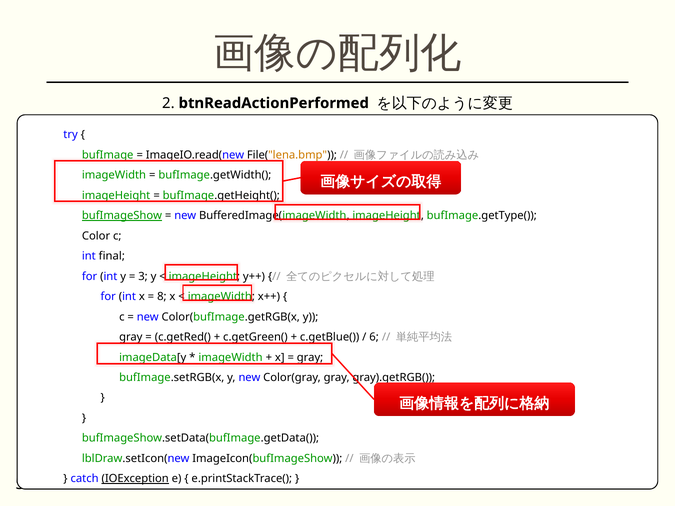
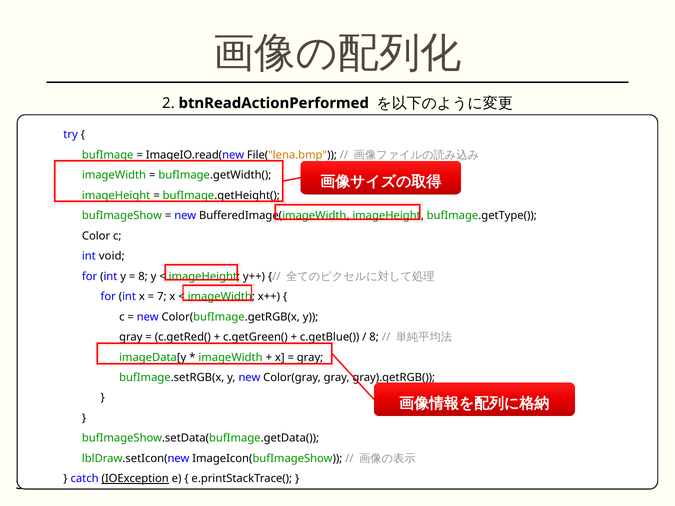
bufImageShow underline: present -> none (122, 216)
final: final -> void (112, 256)
3: 3 -> 8 (143, 276)
8: 8 -> 7 (162, 297)
6: 6 -> 8 (374, 337)
